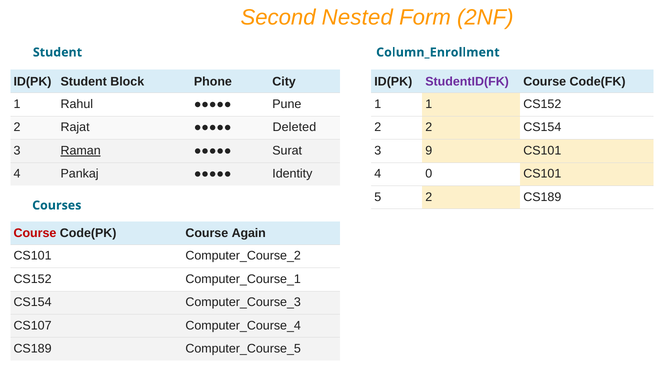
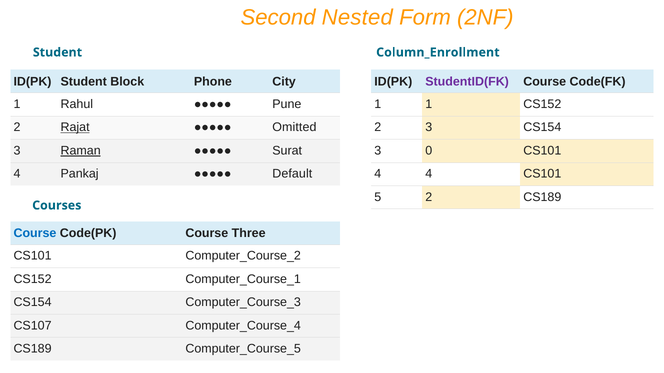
Rajat underline: none -> present (75, 128)
Deleted: Deleted -> Omitted (294, 128)
2 2: 2 -> 3 (429, 128)
9: 9 -> 0 (429, 151)
Identity: Identity -> Default (292, 174)
4 0: 0 -> 4 (429, 174)
Course colour: red -> blue (35, 233)
Again: Again -> Three (249, 233)
